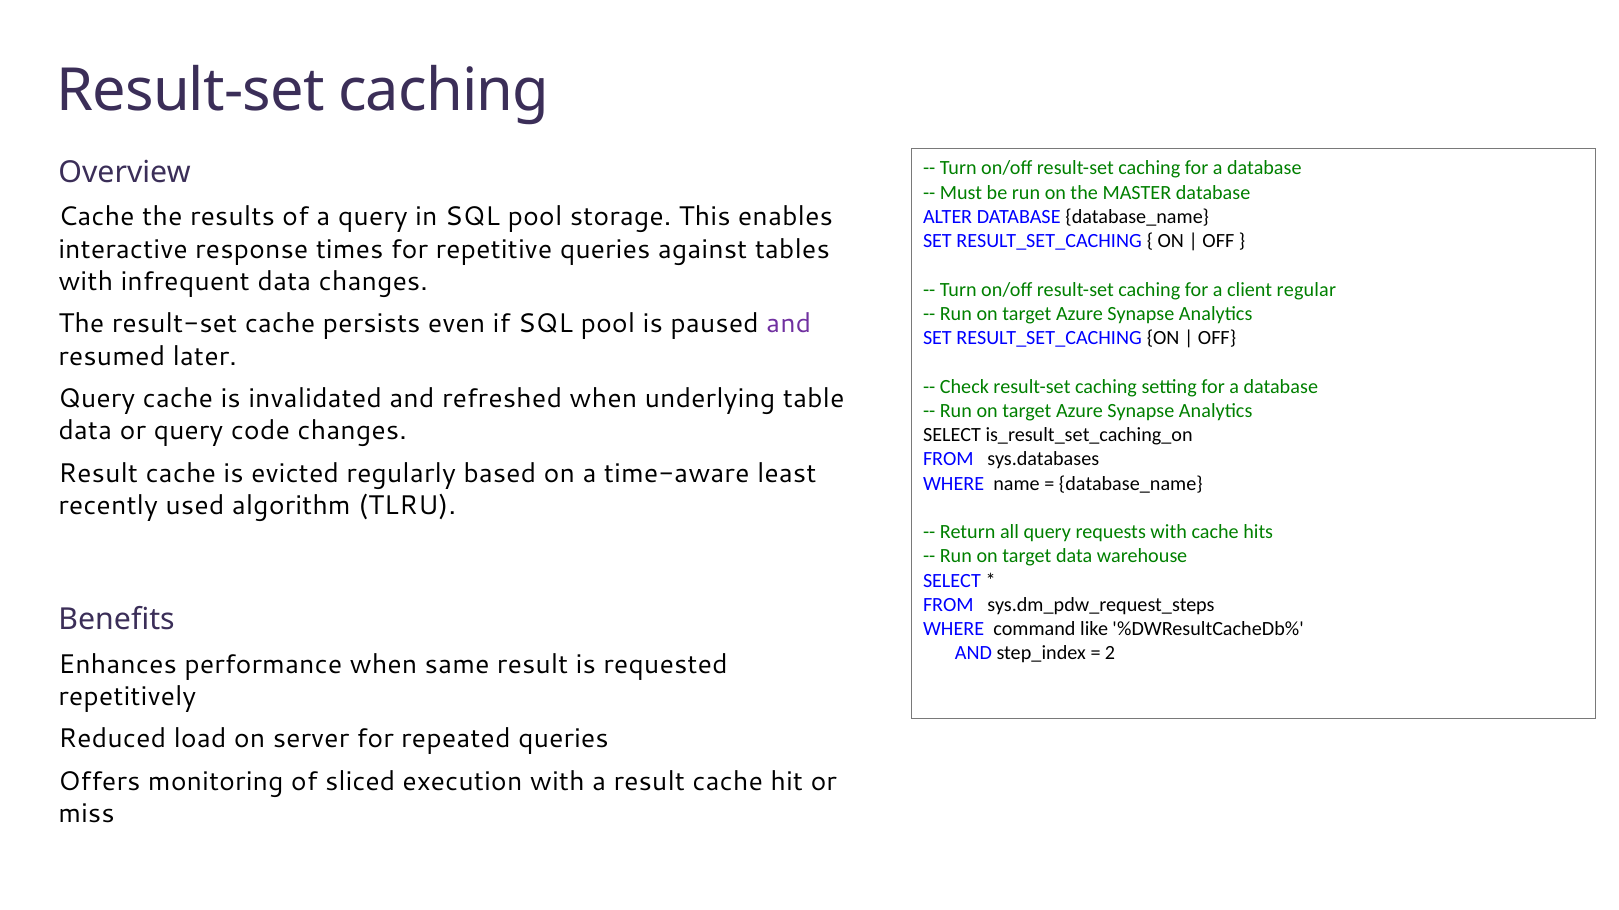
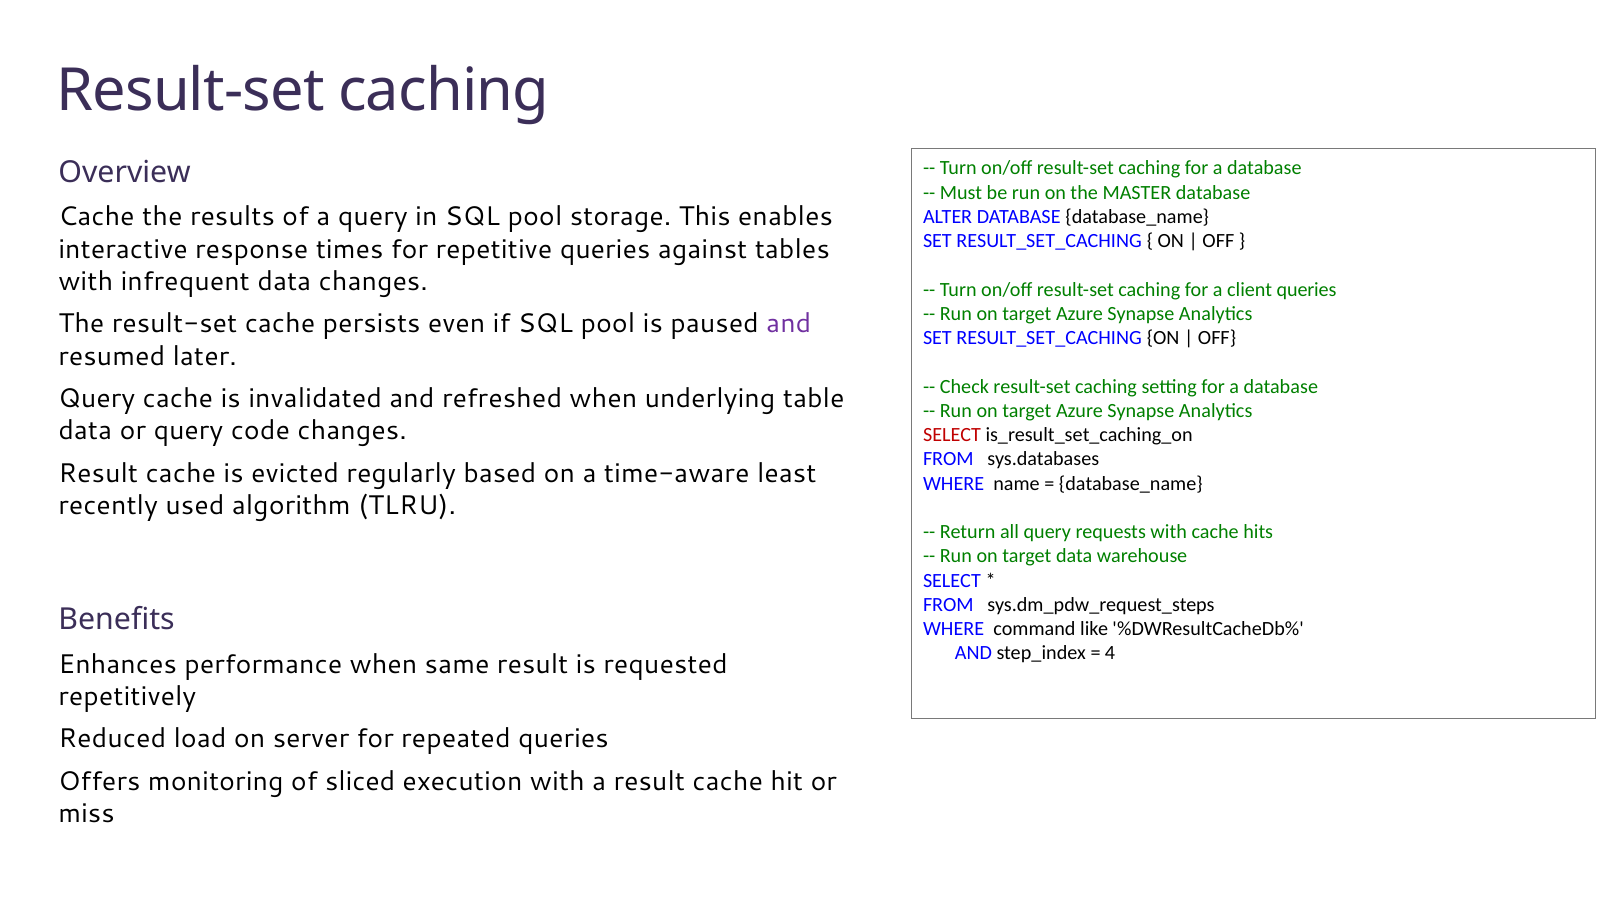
client regular: regular -> queries (1307, 290)
SELECT colour: black -> red (952, 435)
2: 2 -> 4 (1110, 654)
